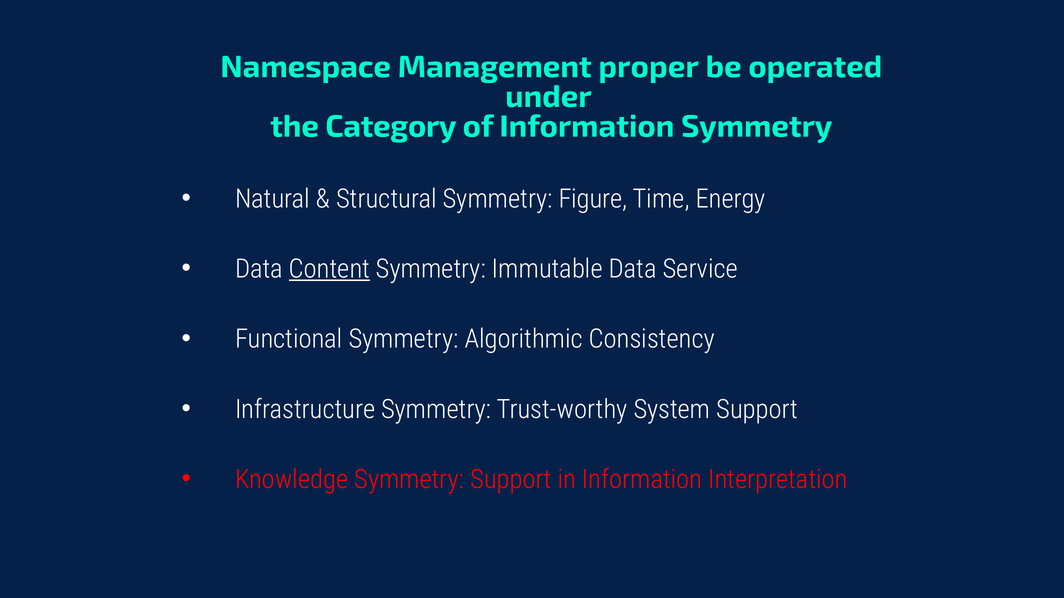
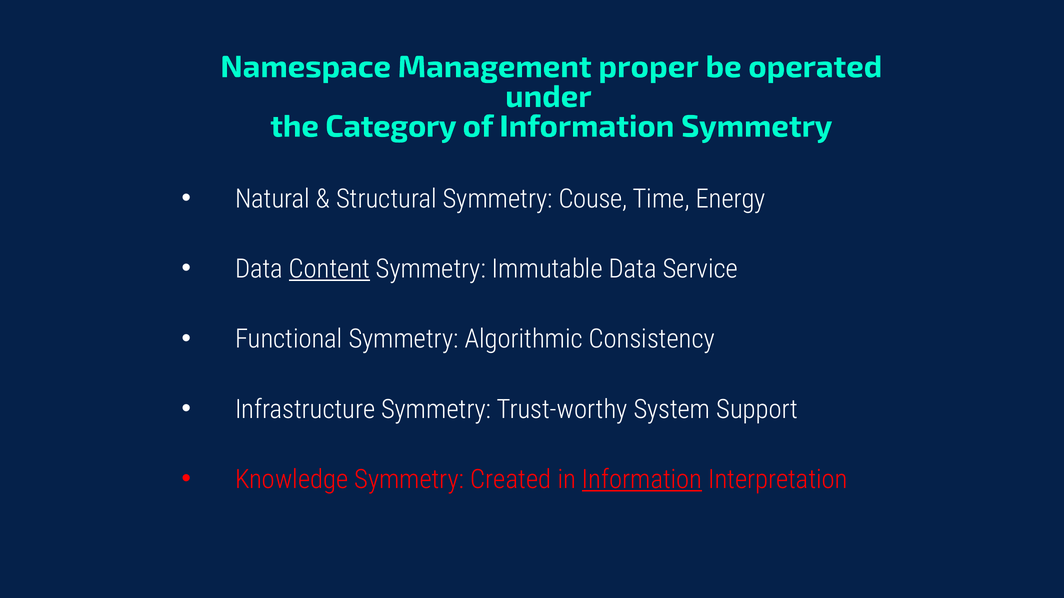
Figure: Figure -> Couse (593, 199)
Symmetry Support: Support -> Created (511, 480)
Information underline: none -> present (642, 480)
